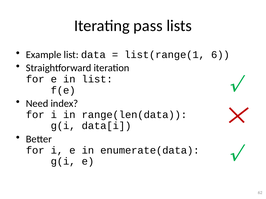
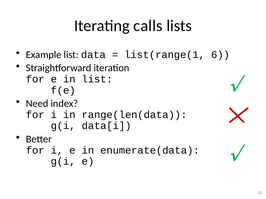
pass: pass -> calls (148, 26)
